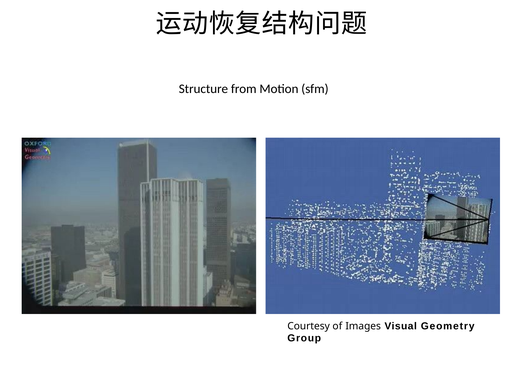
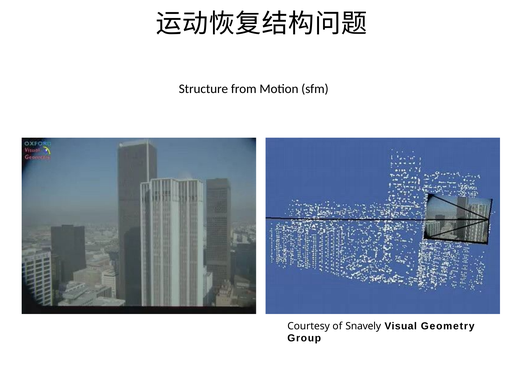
Images: Images -> Snavely (363, 326)
